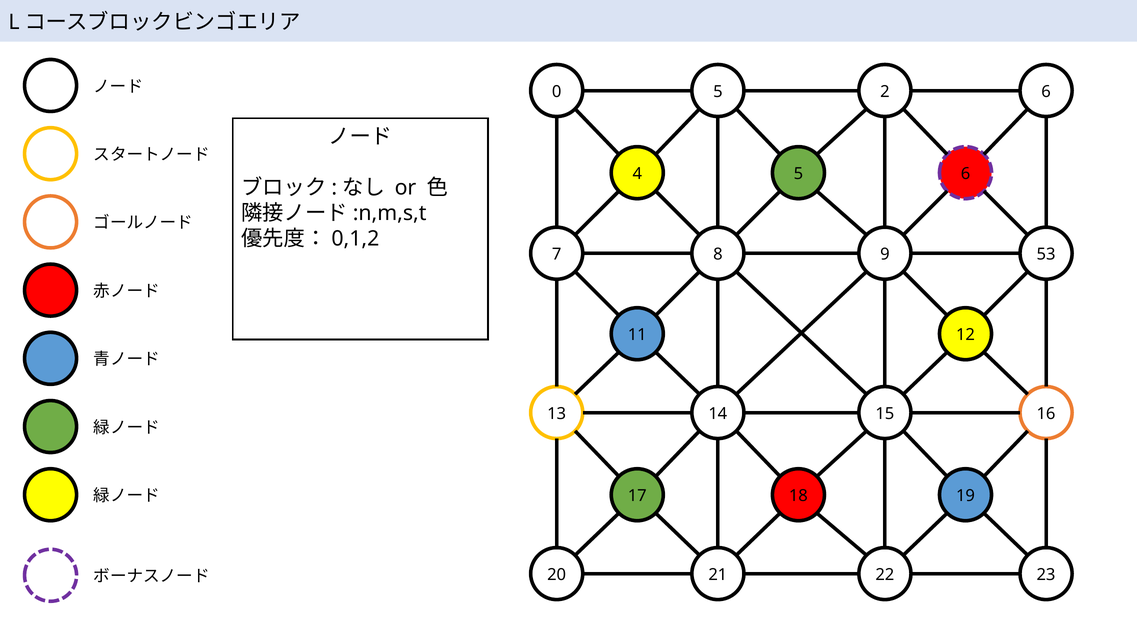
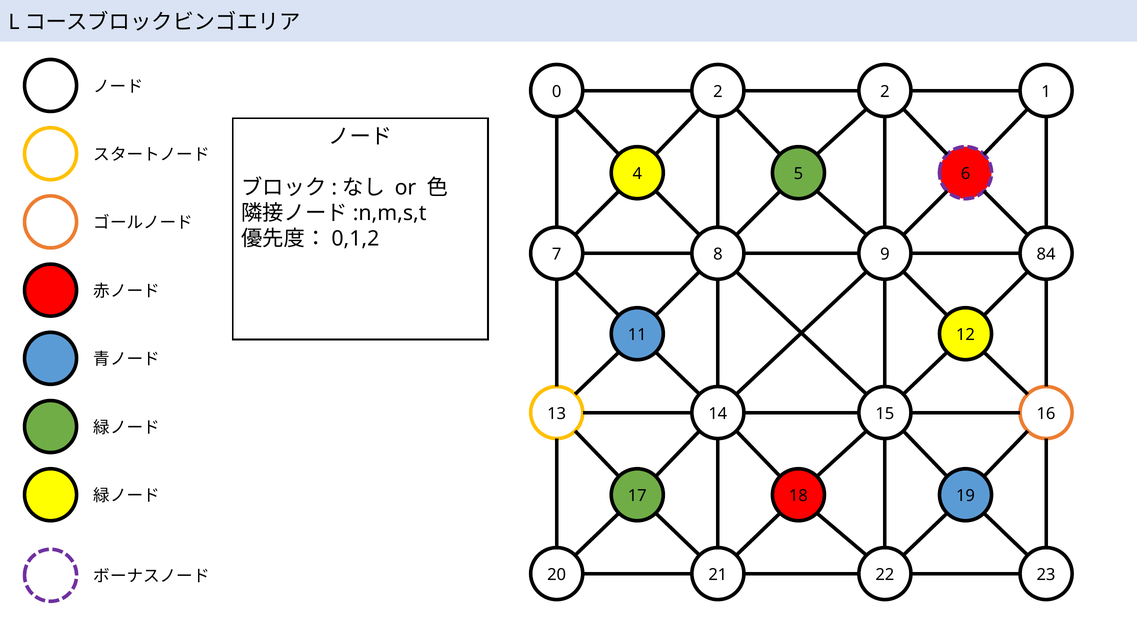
0 5: 5 -> 2 (718, 92)
2 6: 6 -> 1 (1046, 92)
53: 53 -> 84 (1046, 255)
